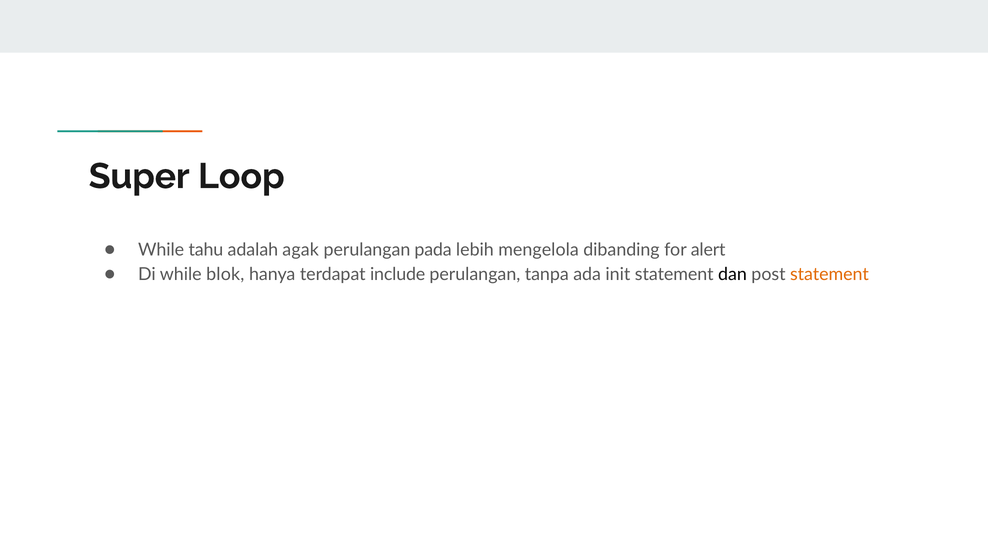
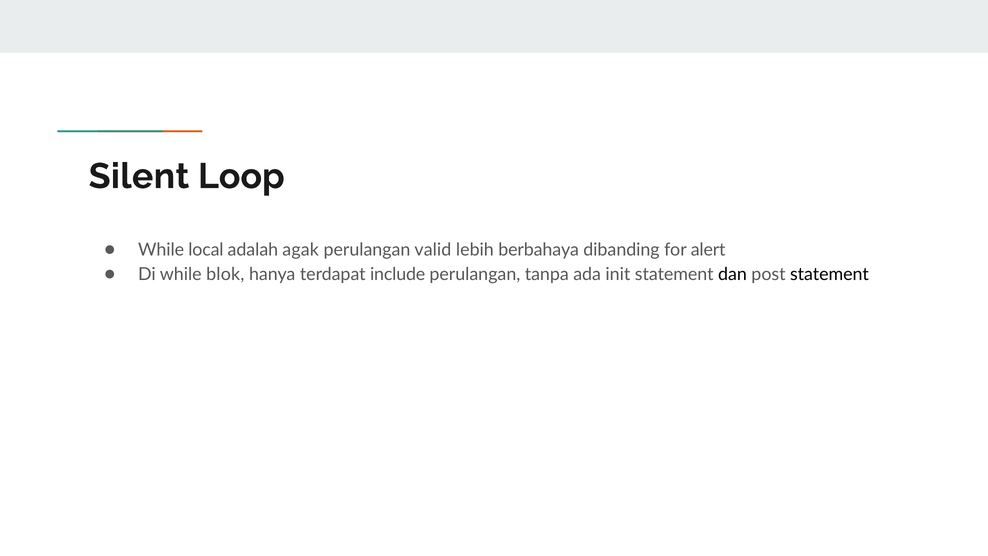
Super: Super -> Silent (139, 176)
tahu: tahu -> local (206, 250)
pada: pada -> valid (433, 250)
mengelola: mengelola -> berbahaya (539, 250)
statement colour: orange -> black (829, 274)
